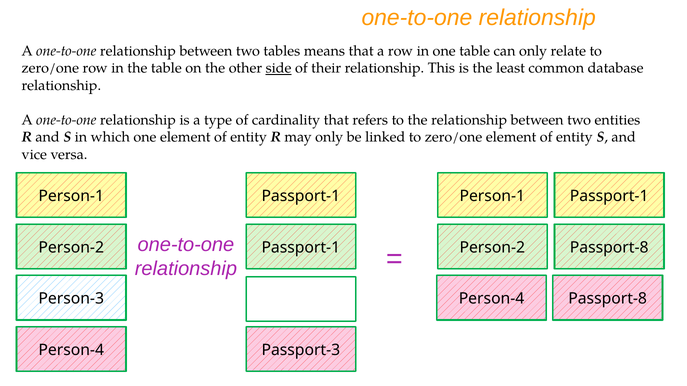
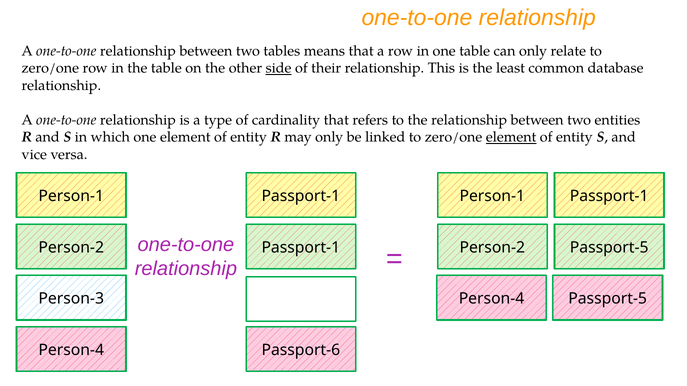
element underline: none -> present (511, 137)
Person-2 Passport-8: Passport-8 -> Passport-5 (609, 248)
Person-4 Passport-8: Passport-8 -> Passport-5 (608, 299)
Passport-3: Passport-3 -> Passport-6 (301, 351)
